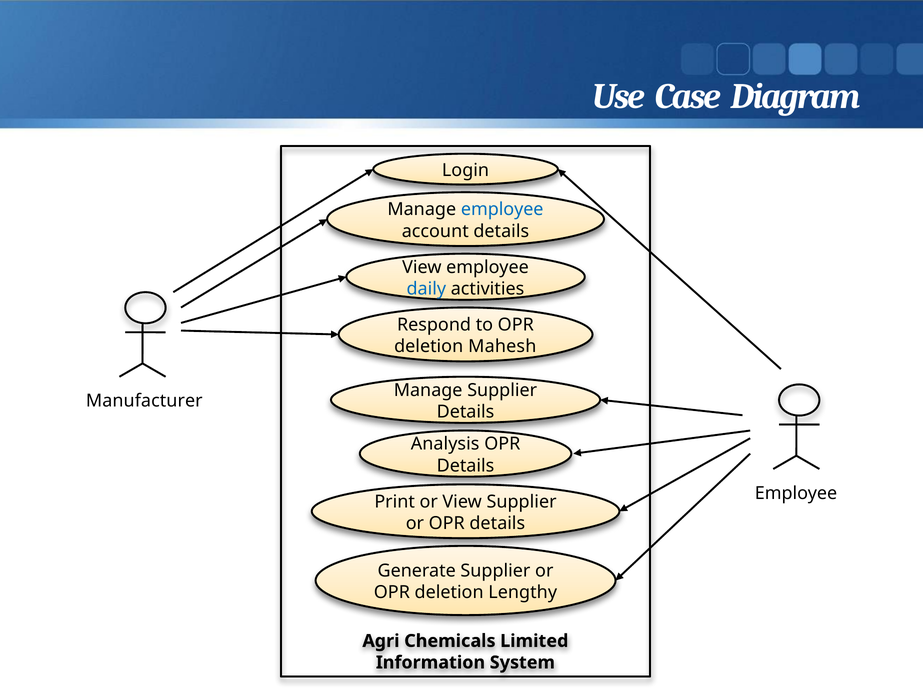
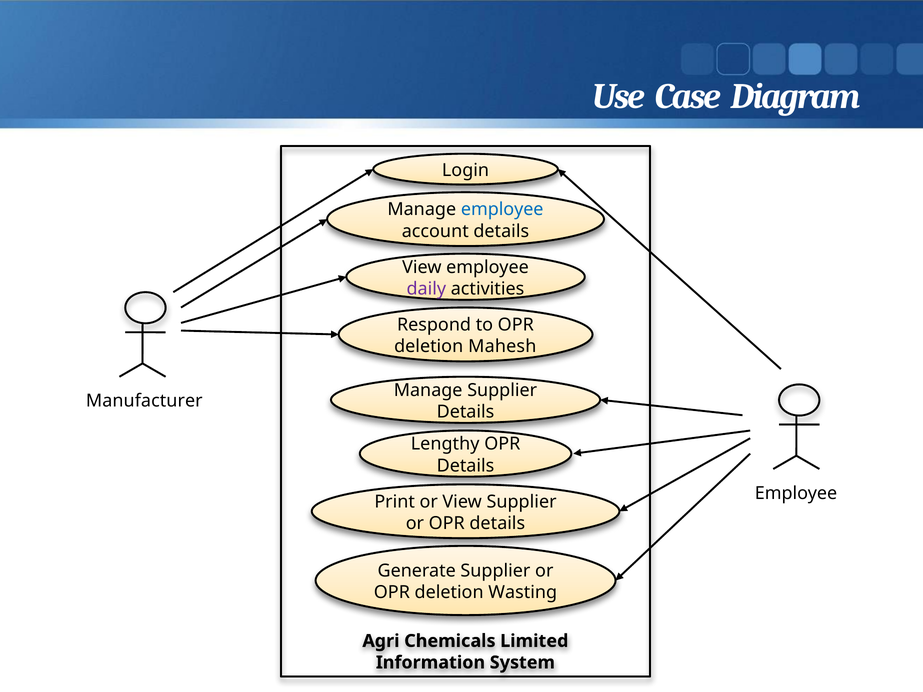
daily colour: blue -> purple (426, 289)
Analysis: Analysis -> Lengthy (445, 444)
Lengthy: Lengthy -> Wasting (523, 593)
